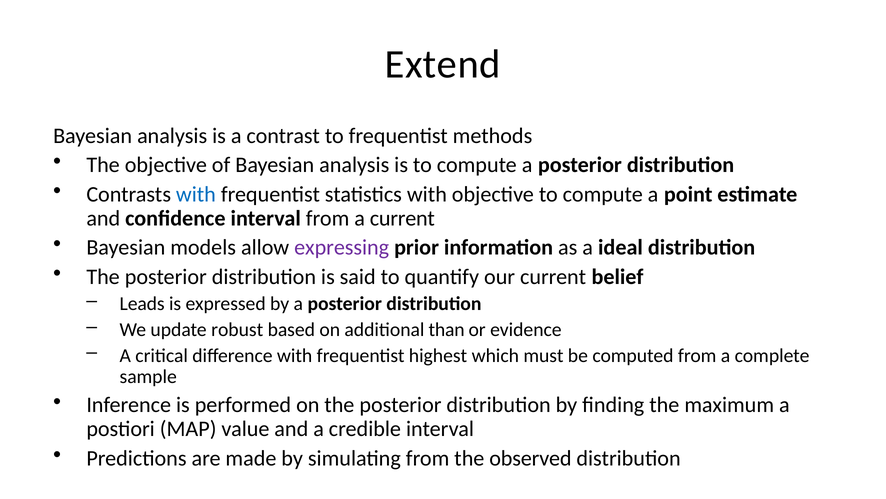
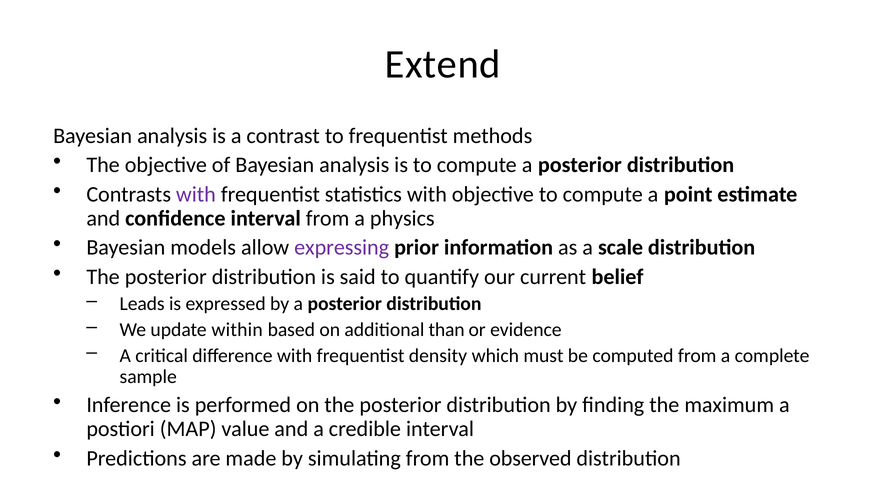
with colour: blue -> purple (196, 194)
a current: current -> physics (402, 218)
ideal: ideal -> scale (621, 247)
robust: robust -> within (237, 329)
highest: highest -> density (438, 355)
